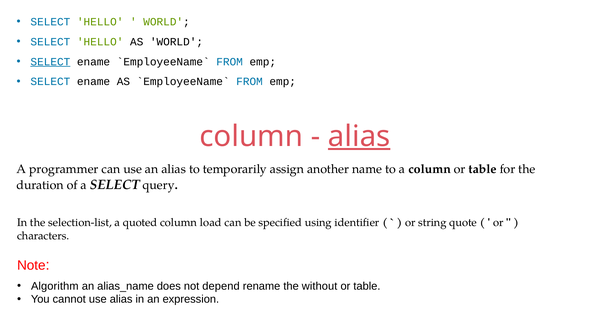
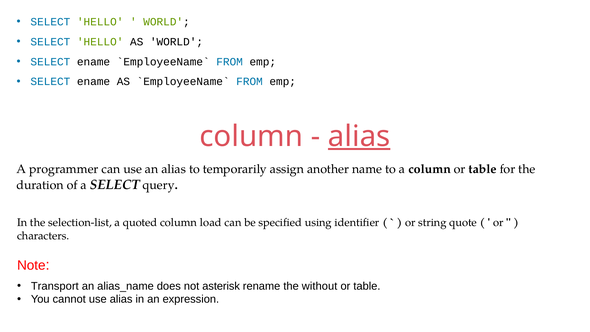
SELECT underline: present -> none (50, 62)
Algorithm: Algorithm -> Transport (55, 286)
depend: depend -> asterisk (221, 286)
